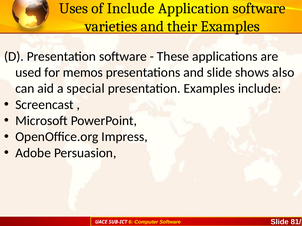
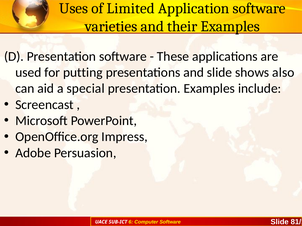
of Include: Include -> Limited (131, 8)
memos: memos -> putting (83, 73)
